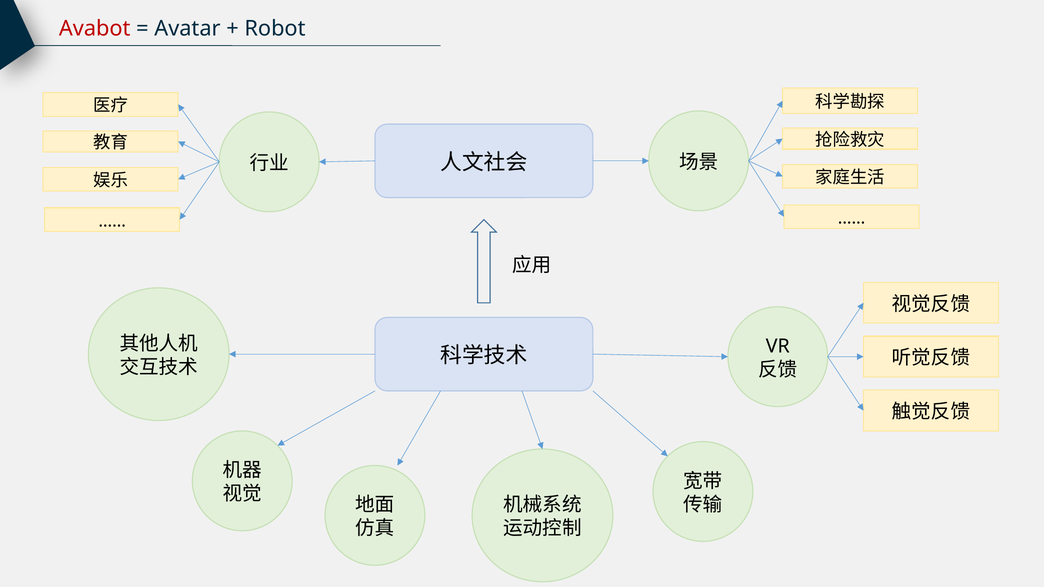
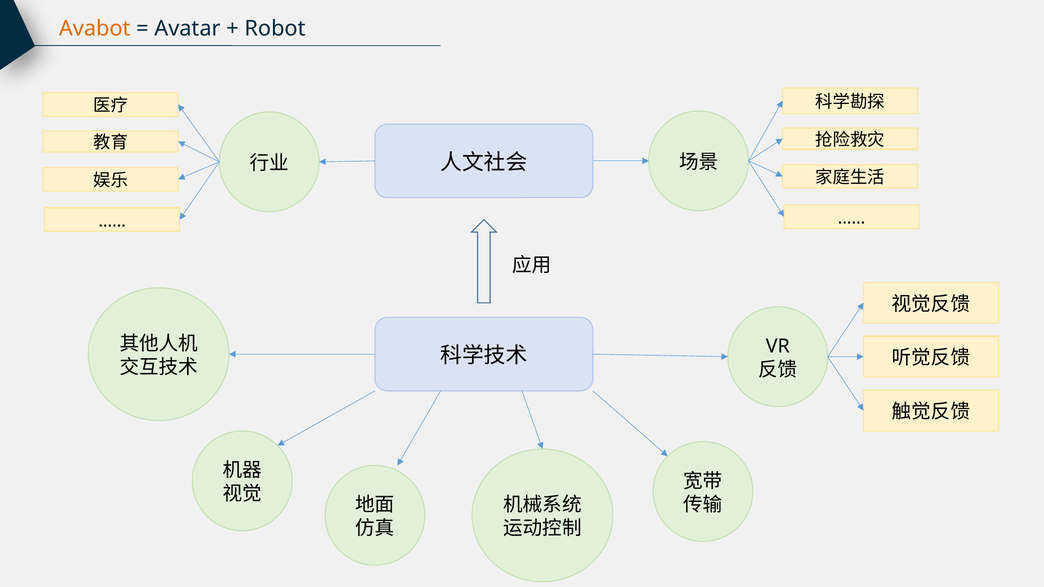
Avabot colour: red -> orange (95, 29)
